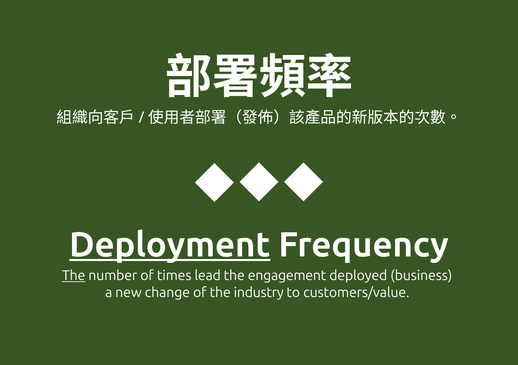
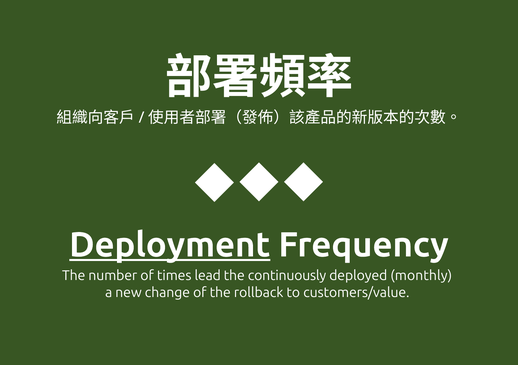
The underline: present -> none (74, 276)
engagement: engagement -> continuously (287, 276)
business: business -> monthly (421, 276)
industry: industry -> rollback (259, 292)
